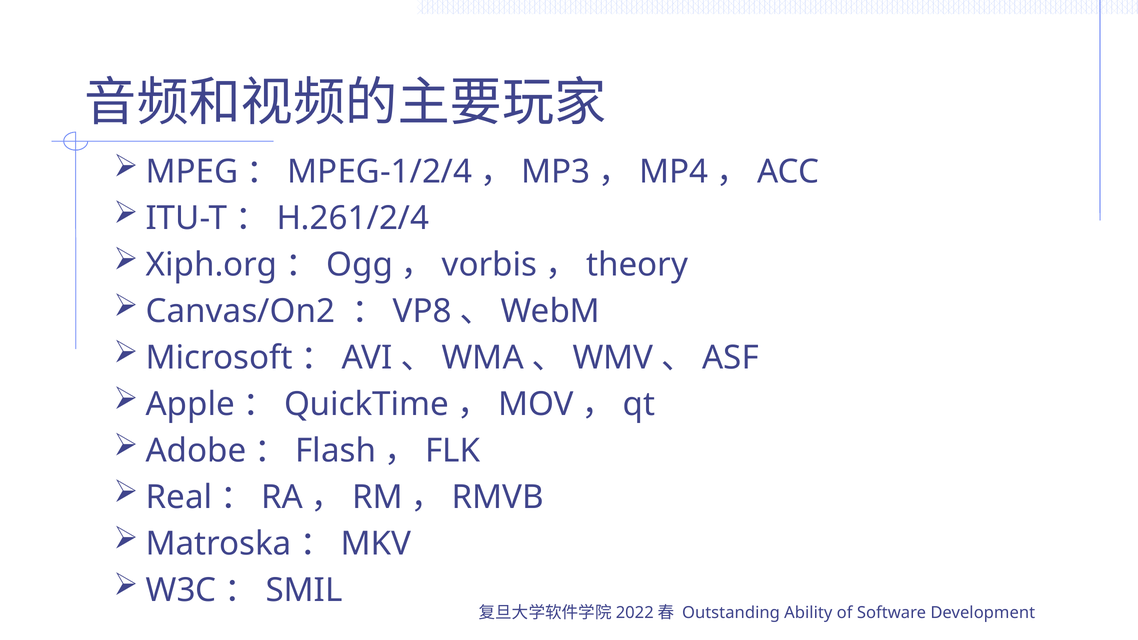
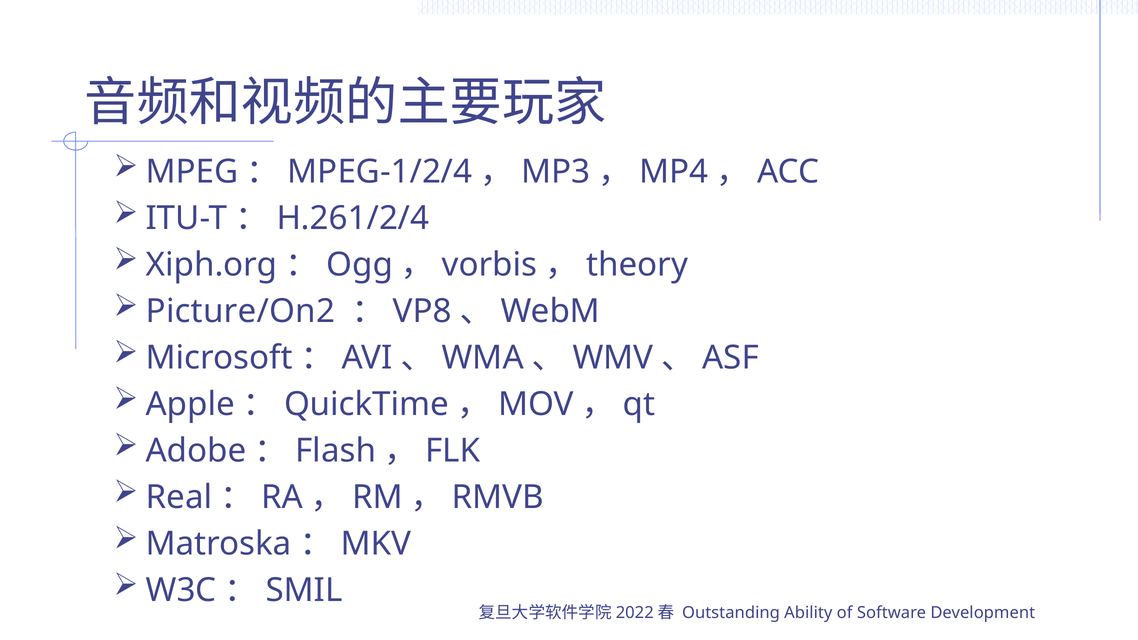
Canvas/On2: Canvas/On2 -> Picture/On2 (240, 311)
